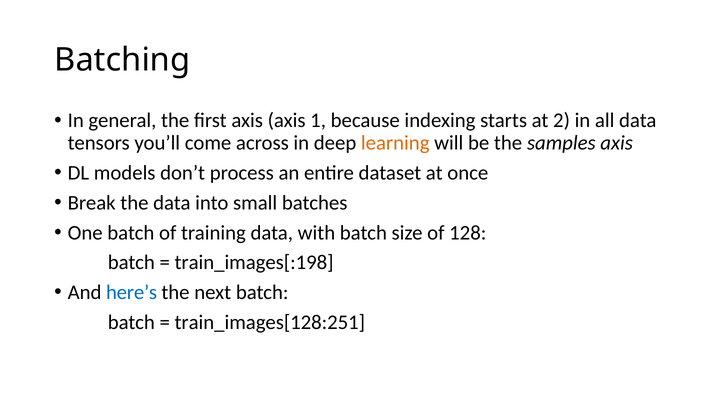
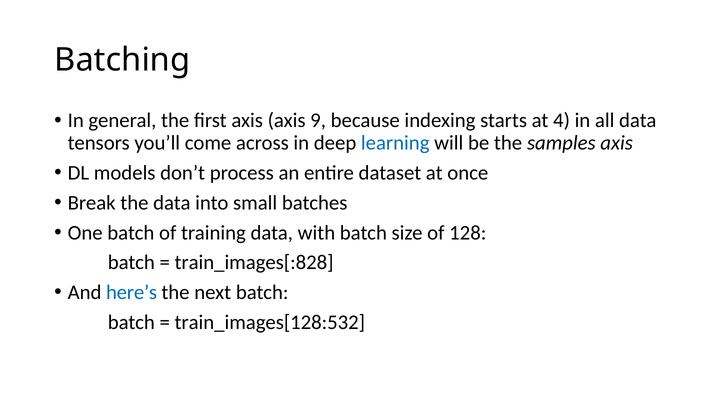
1: 1 -> 9 (318, 121)
2: 2 -> 4 (562, 121)
learning colour: orange -> blue (395, 143)
train_images[:198: train_images[:198 -> train_images[:828 (254, 263)
train_images[128:251: train_images[128:251 -> train_images[128:532 (270, 322)
